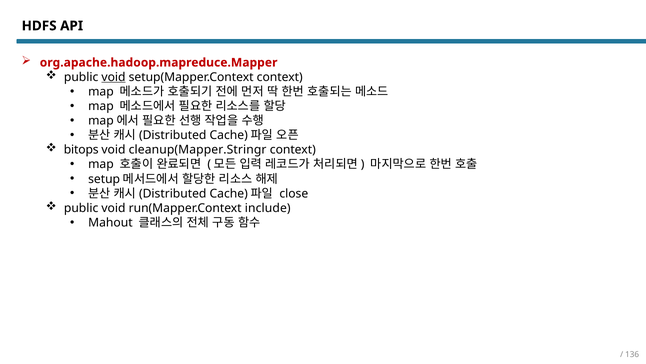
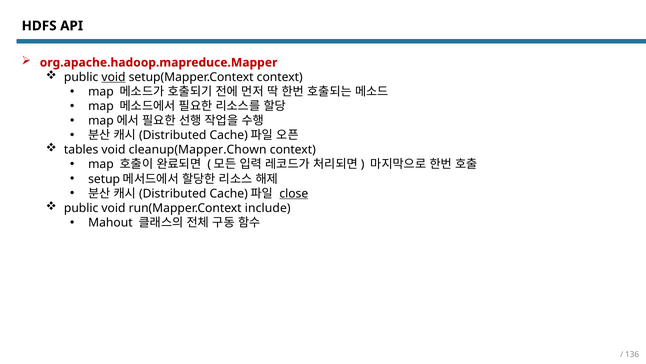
bitops: bitops -> tables (81, 150)
cleanup(Mapper.Stringr: cleanup(Mapper.Stringr -> cleanup(Mapper.Chown (198, 150)
close underline: none -> present (294, 193)
